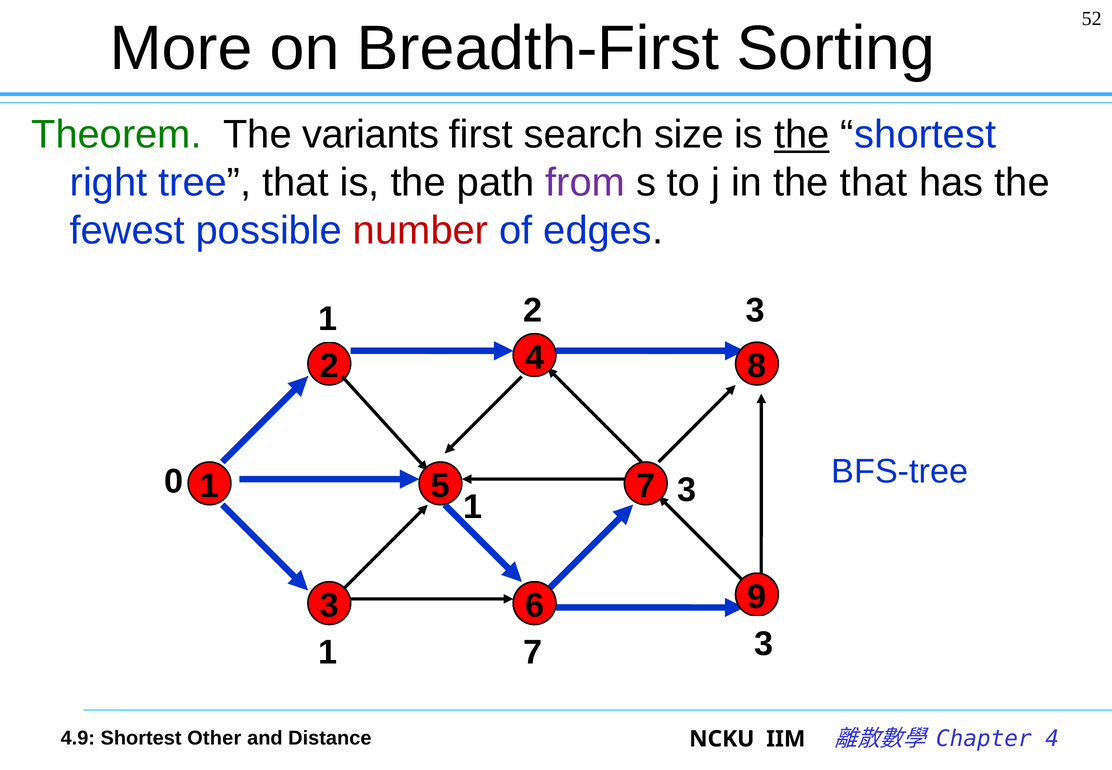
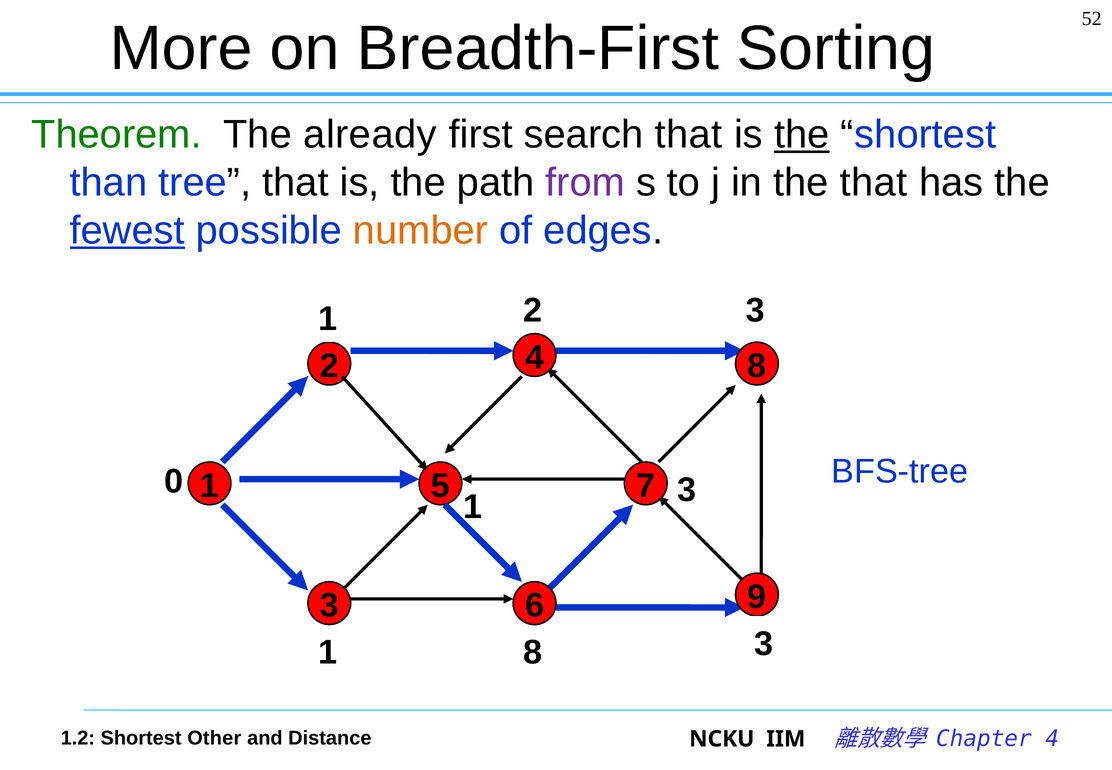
variants: variants -> already (370, 135)
search size: size -> that (689, 135)
right: right -> than (109, 182)
fewest underline: none -> present (127, 230)
number colour: red -> orange (421, 230)
1 7: 7 -> 8 (533, 652)
4.9: 4.9 -> 1.2 (78, 738)
